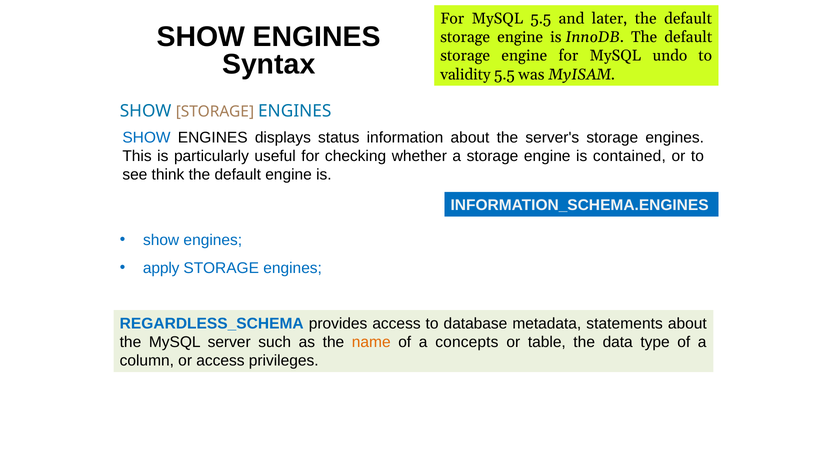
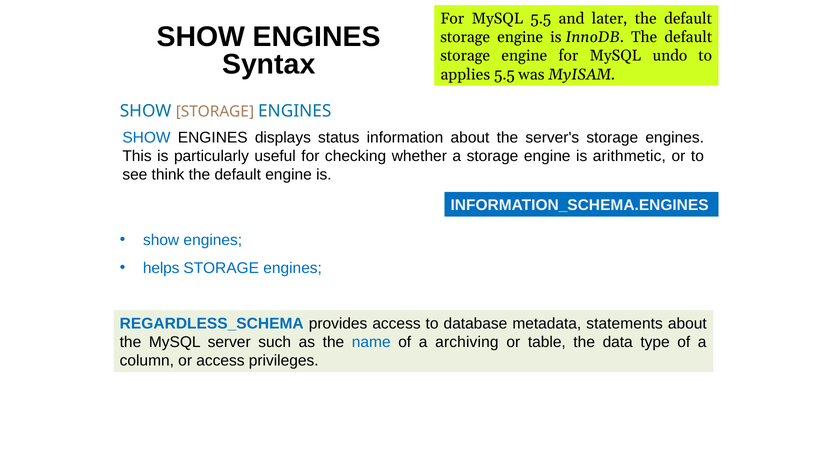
validity: validity -> applies (465, 74)
contained: contained -> arithmetic (629, 156)
apply: apply -> helps (161, 268)
name colour: orange -> blue (371, 342)
concepts: concepts -> archiving (467, 342)
